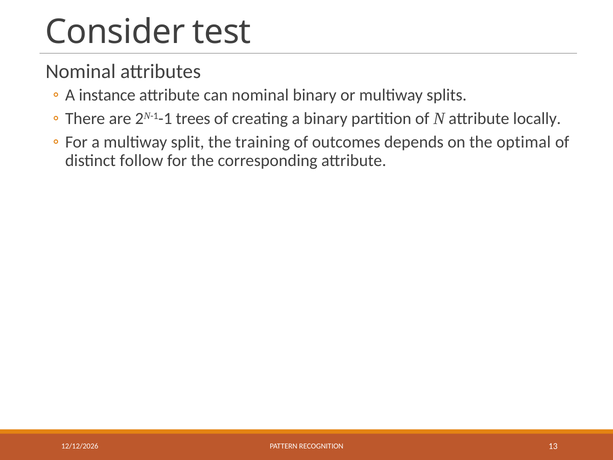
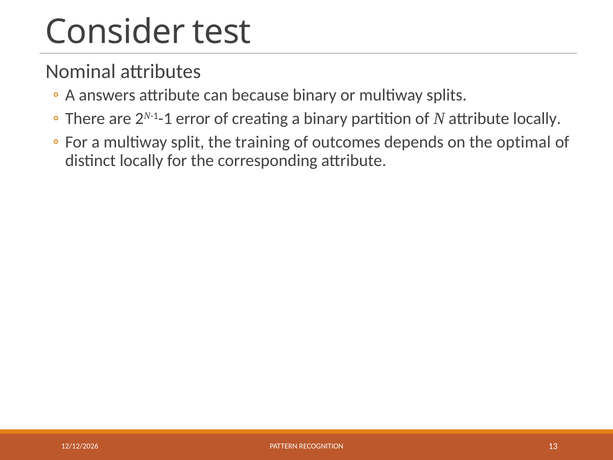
instance: instance -> answers (107, 95)
can nominal: nominal -> because (260, 95)
trees: trees -> error (193, 119)
distinct follow: follow -> locally (141, 161)
